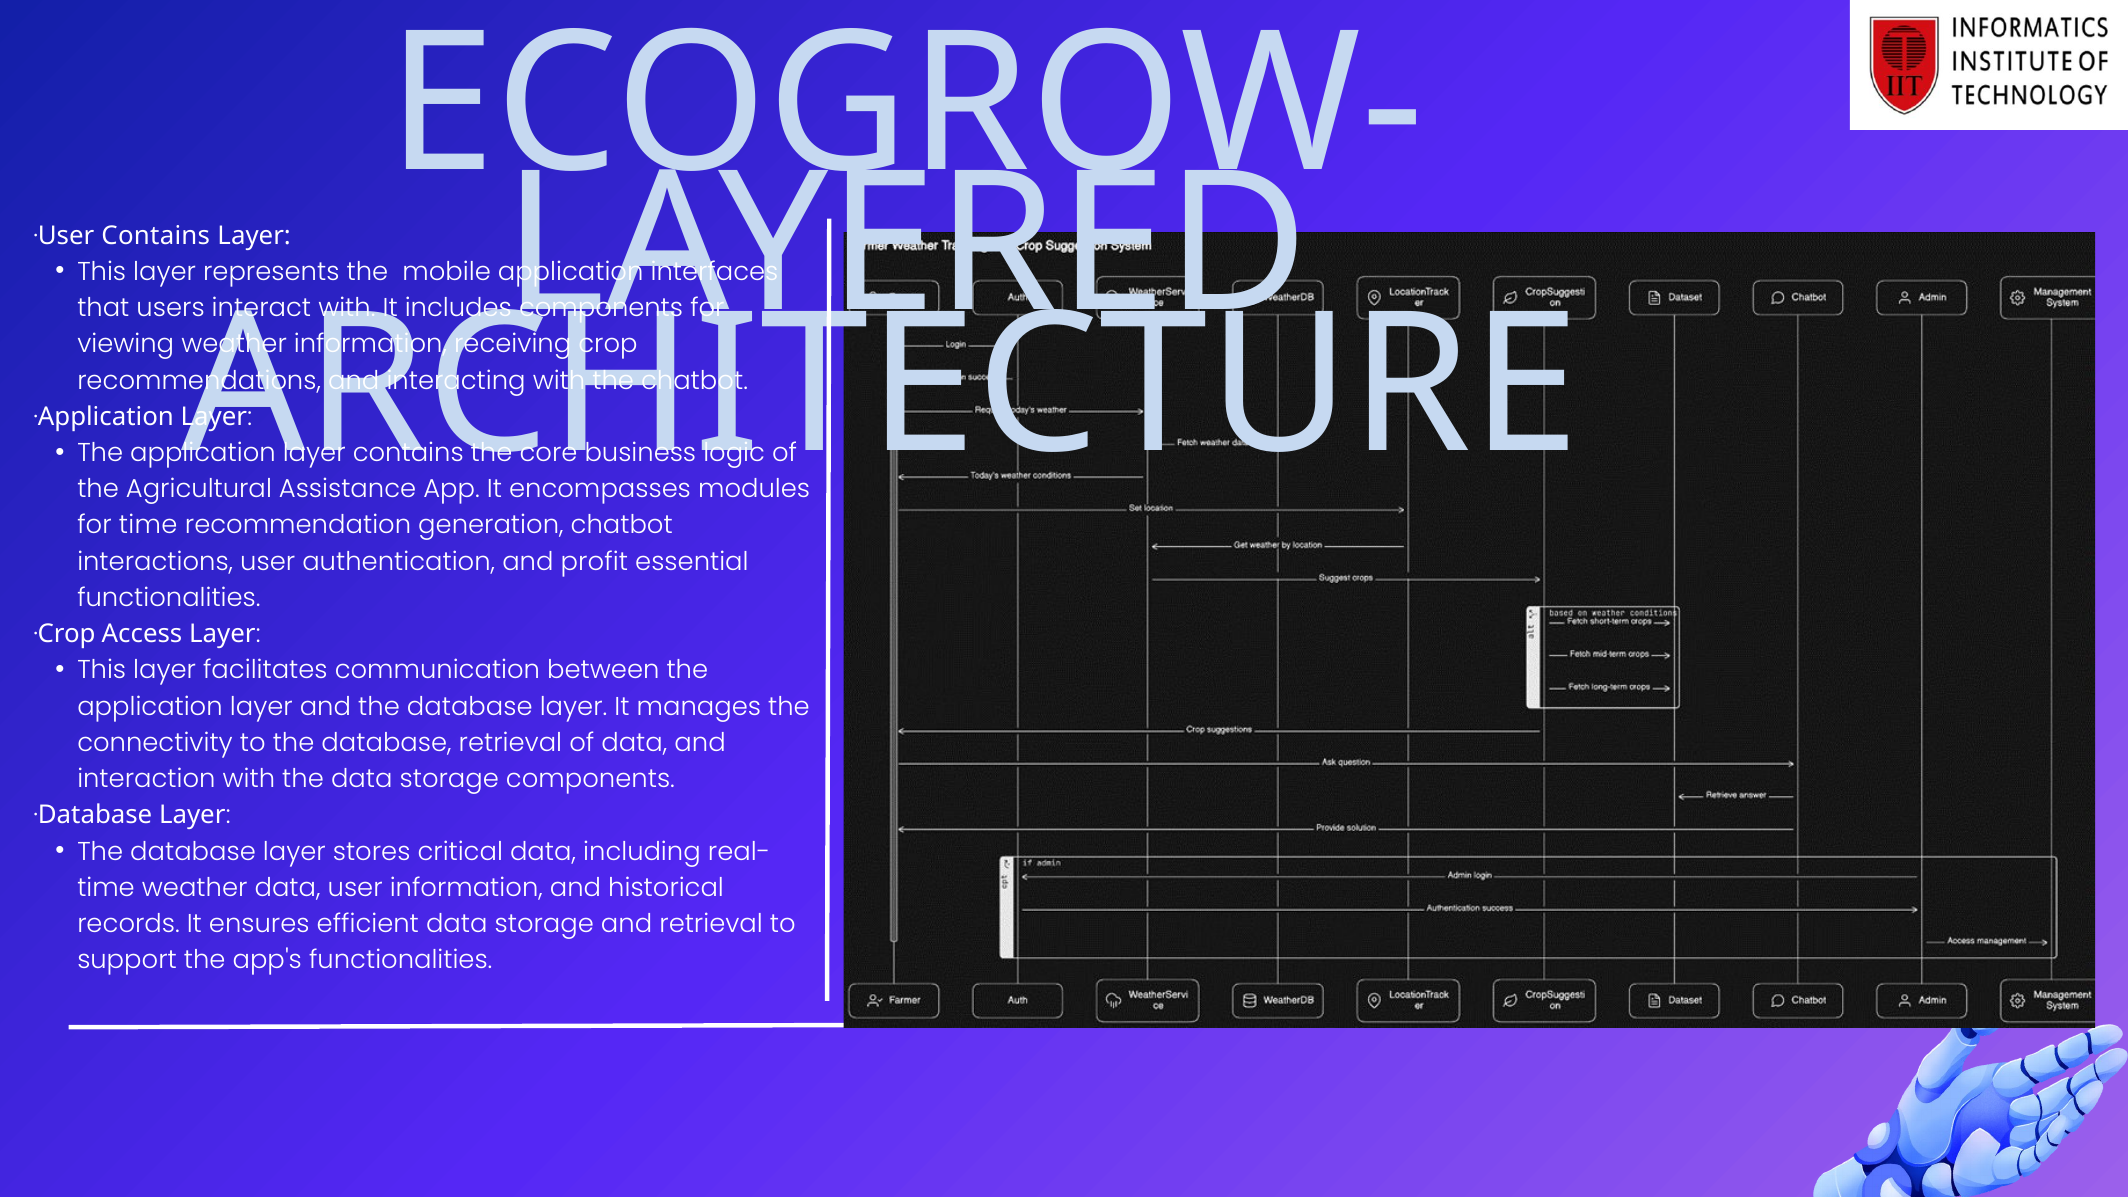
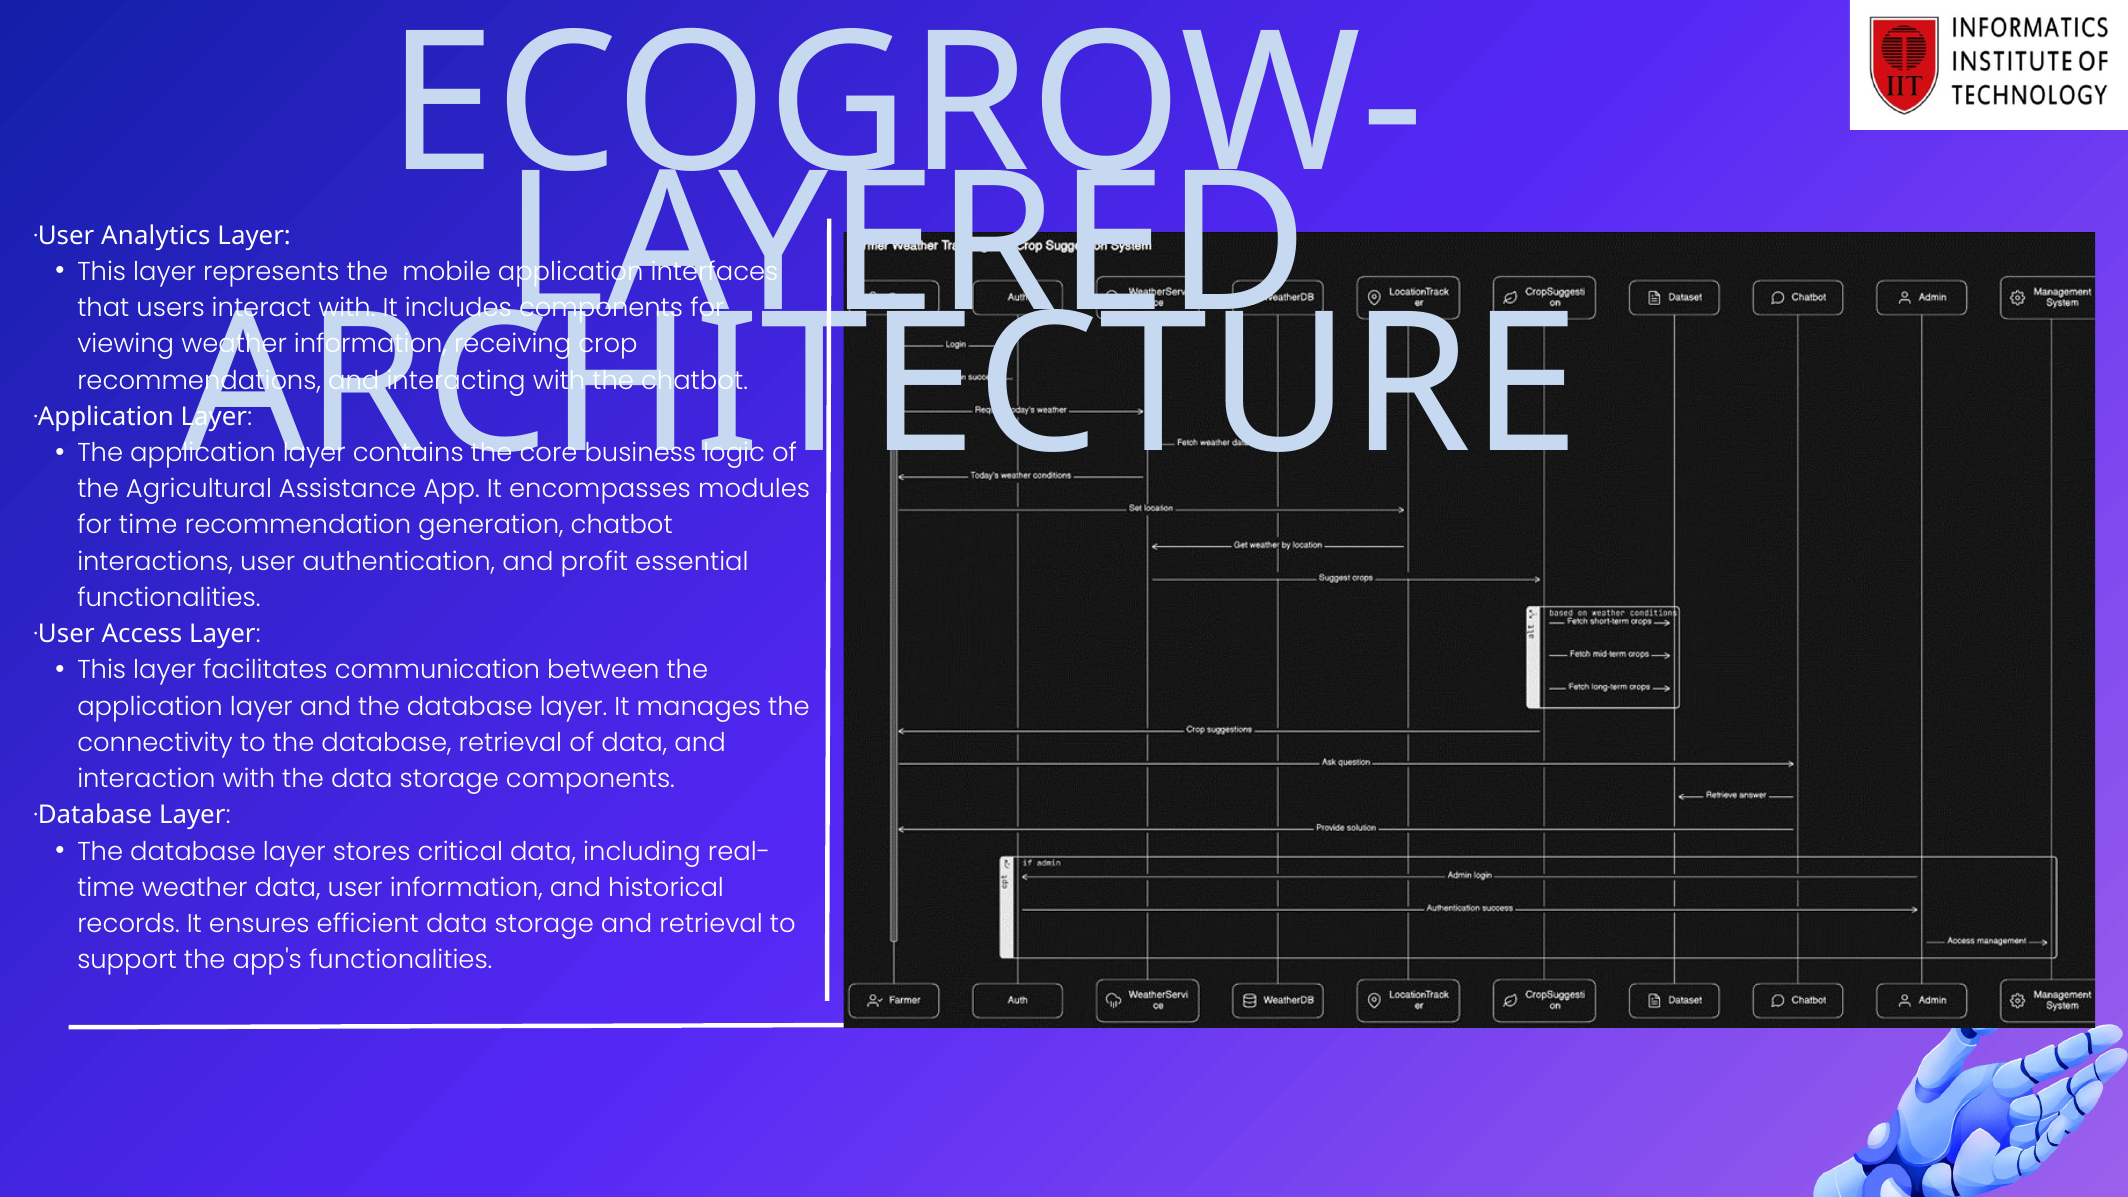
User Contains: Contains -> Analytics (156, 236)
Crop: Crop -> User (66, 634)
